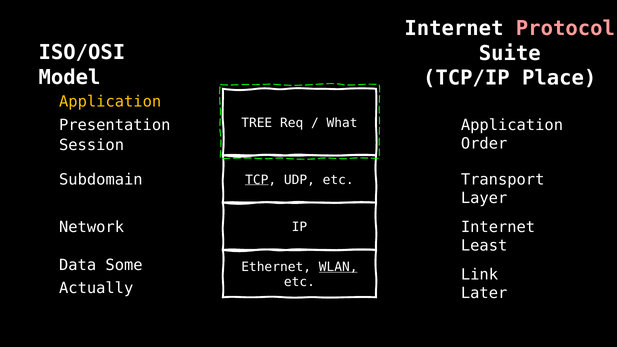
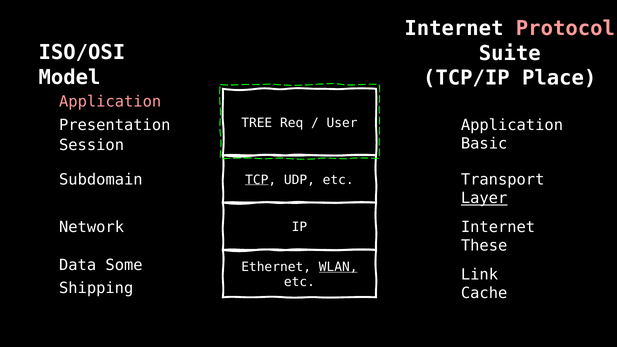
Application colour: yellow -> pink (110, 102)
What: What -> User (342, 123)
Order: Order -> Basic (484, 144)
Layer underline: none -> present (484, 198)
Least: Least -> These (484, 246)
Actually: Actually -> Shipping (96, 288)
Later: Later -> Cache (484, 293)
